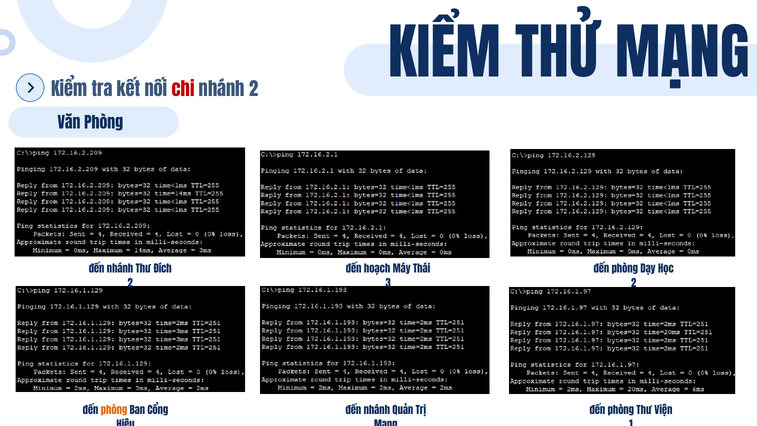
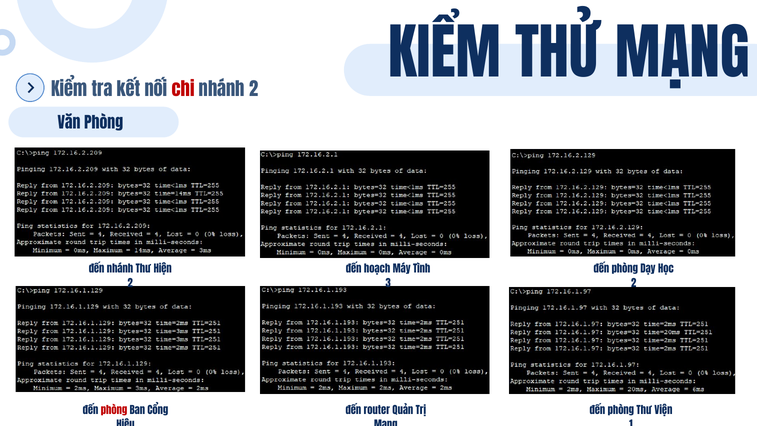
Đích: Đích -> Hiện (163, 269)
Thái: Thái -> Tình (422, 269)
phòng colour: orange -> red (114, 410)
nhánh: nhánh -> router (377, 410)
